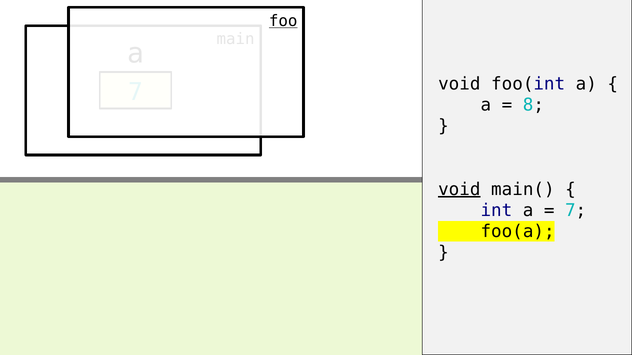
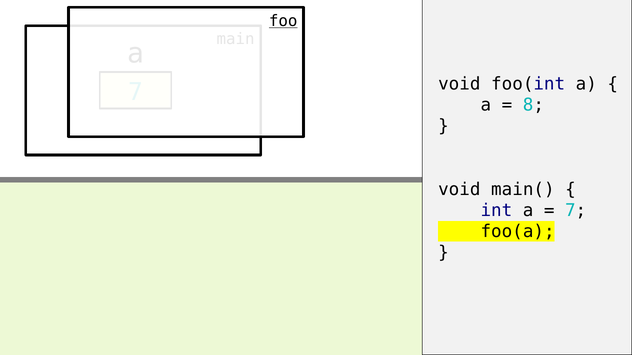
void underline: present -> none (459, 190)
